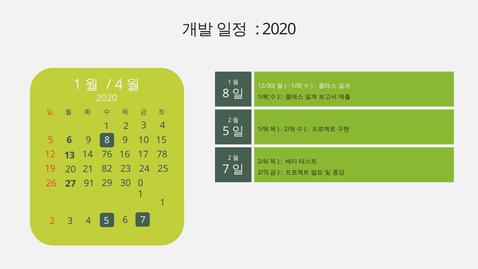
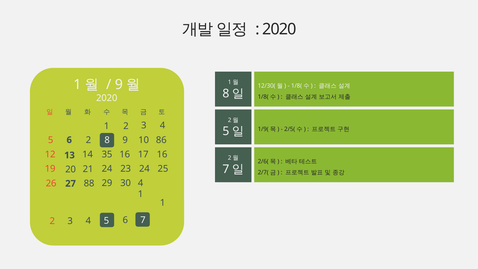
4: 4 -> 9 (119, 84)
6 9: 9 -> 2 (88, 140)
15: 15 -> 86 (161, 140)
76: 76 -> 35 (107, 154)
17 78: 78 -> 16 (162, 154)
19 82: 82 -> 24 (107, 169)
30 0: 0 -> 4 (141, 183)
91: 91 -> 88 (89, 183)
